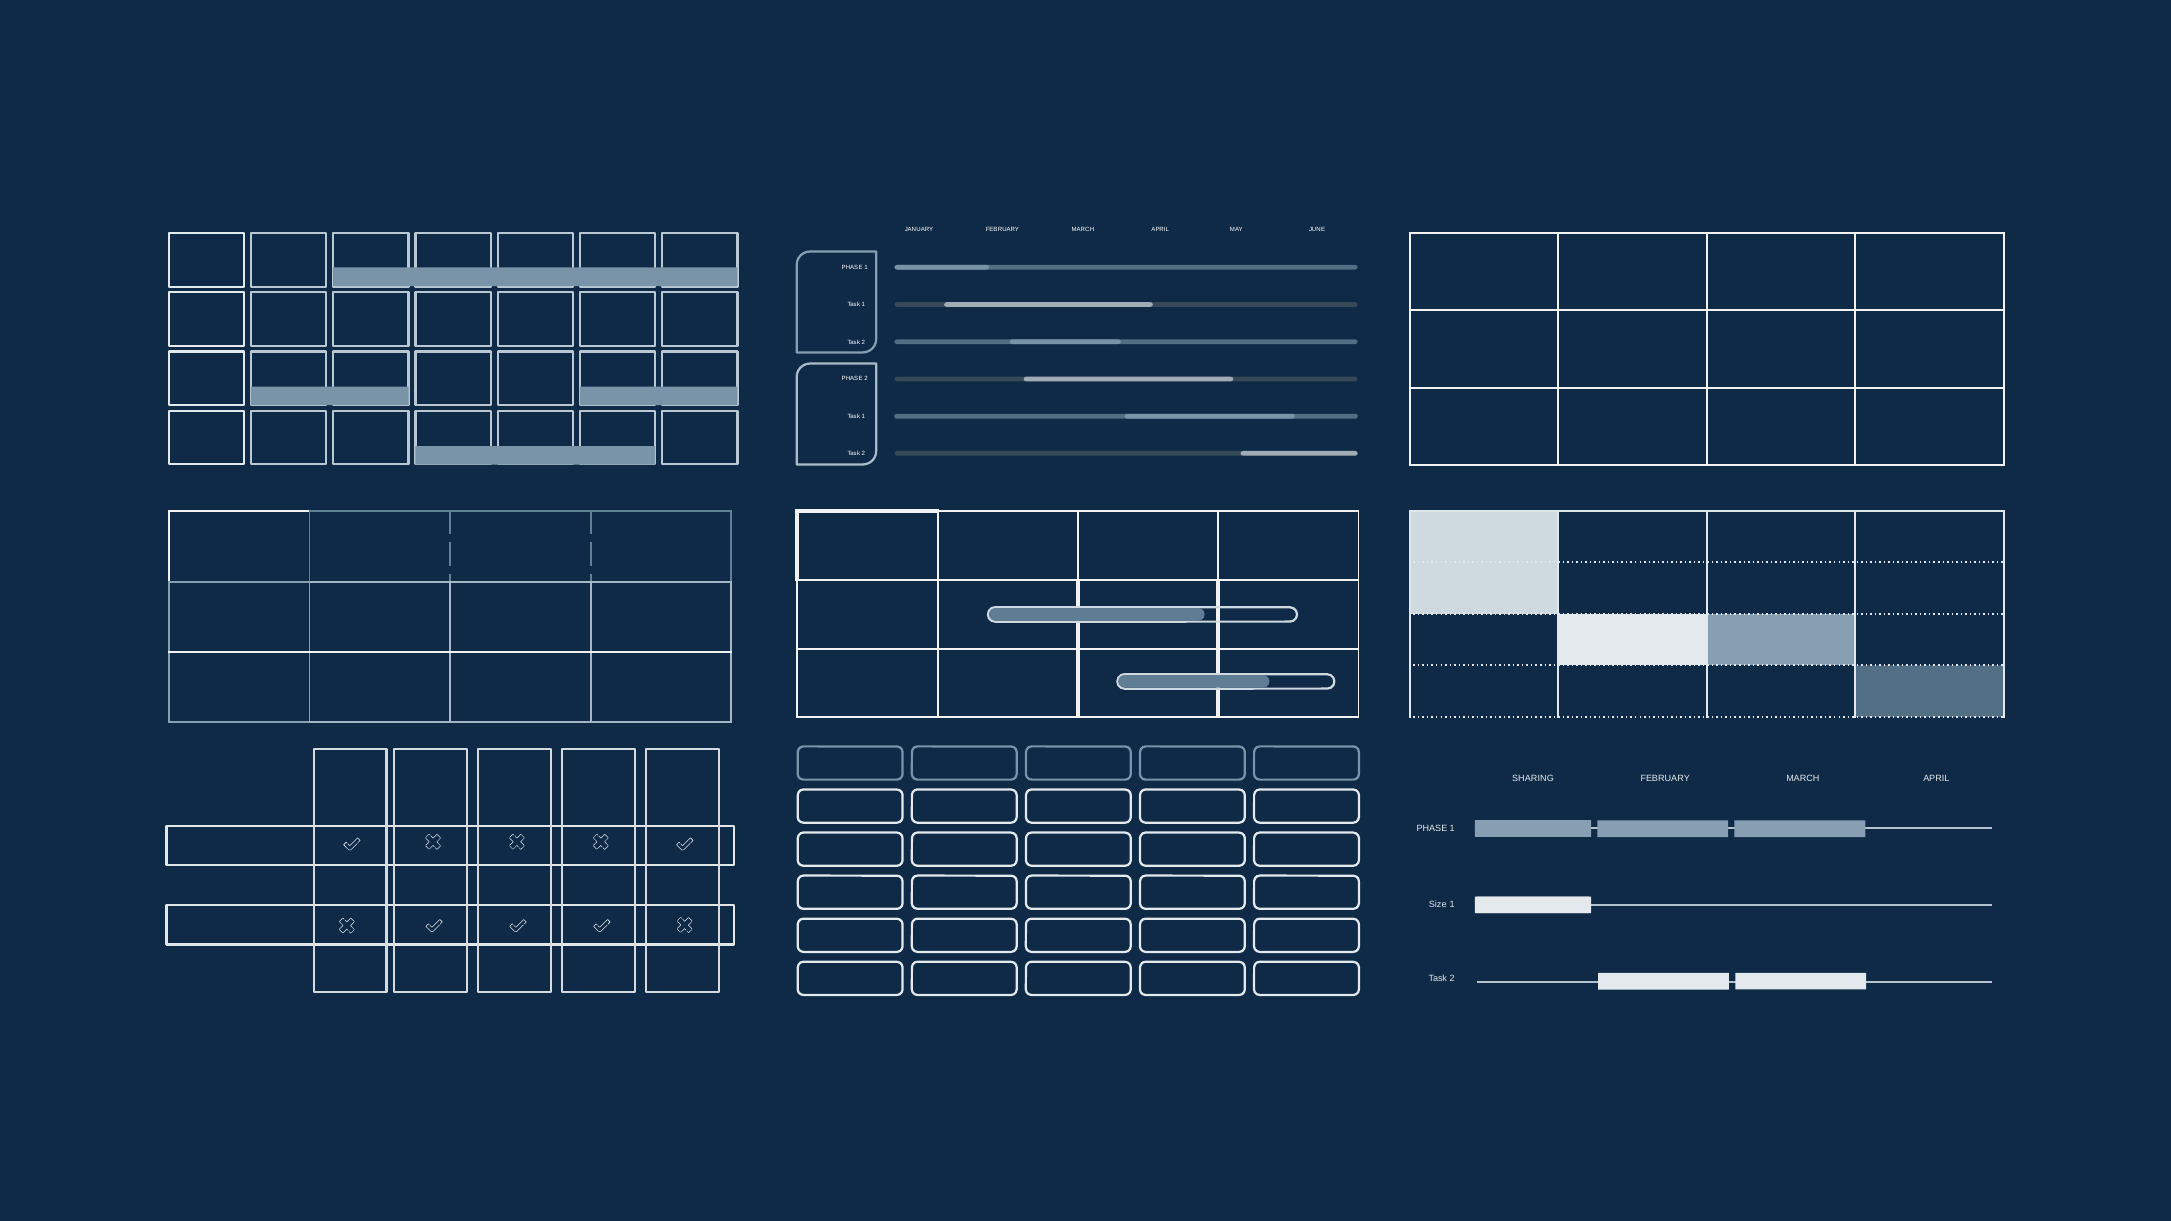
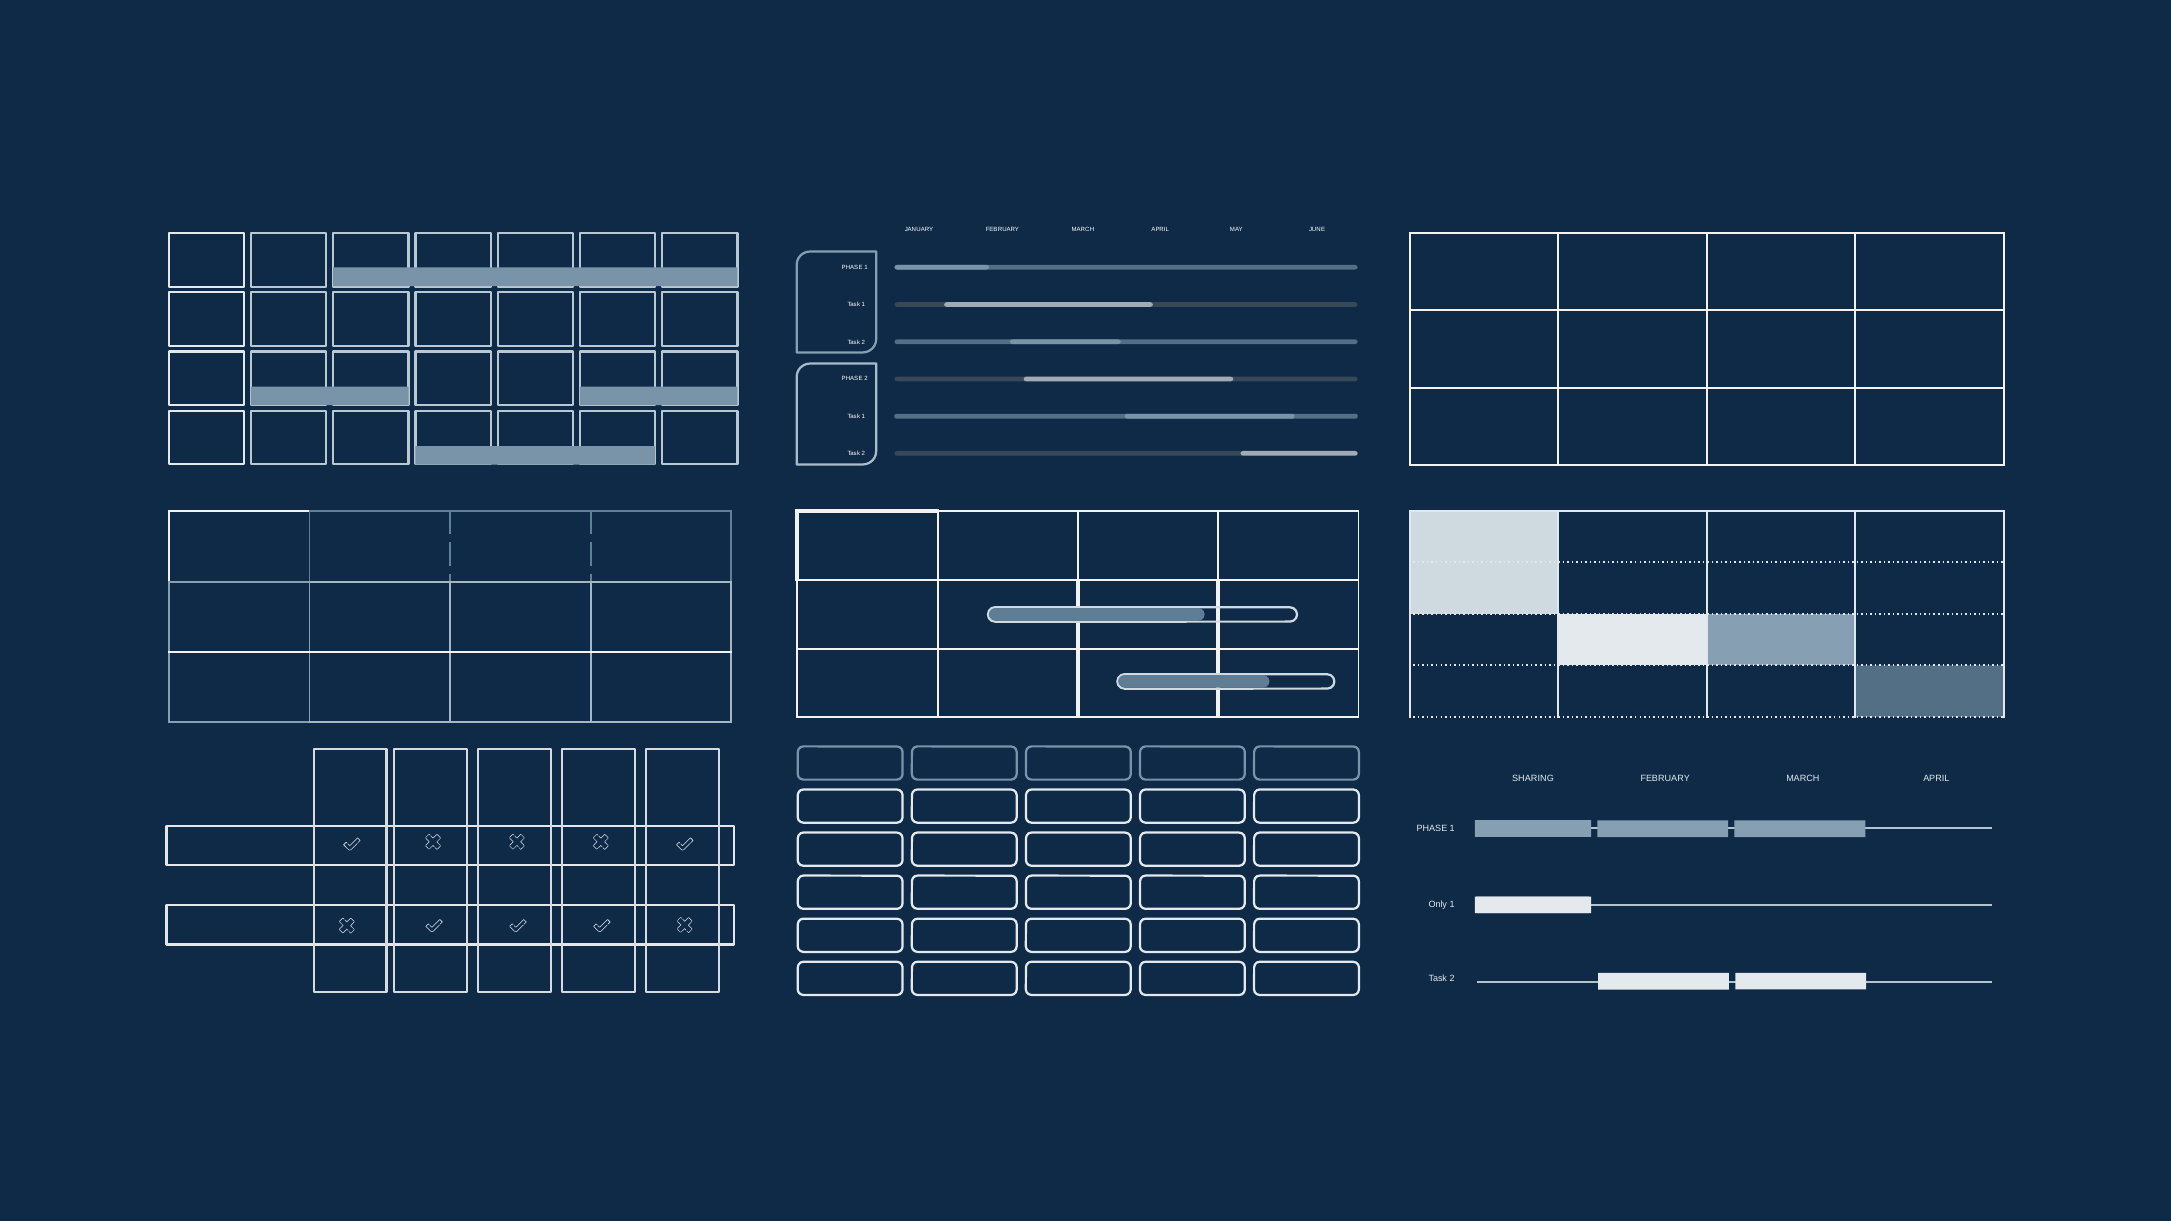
Size: Size -> Only (1438, 904)
